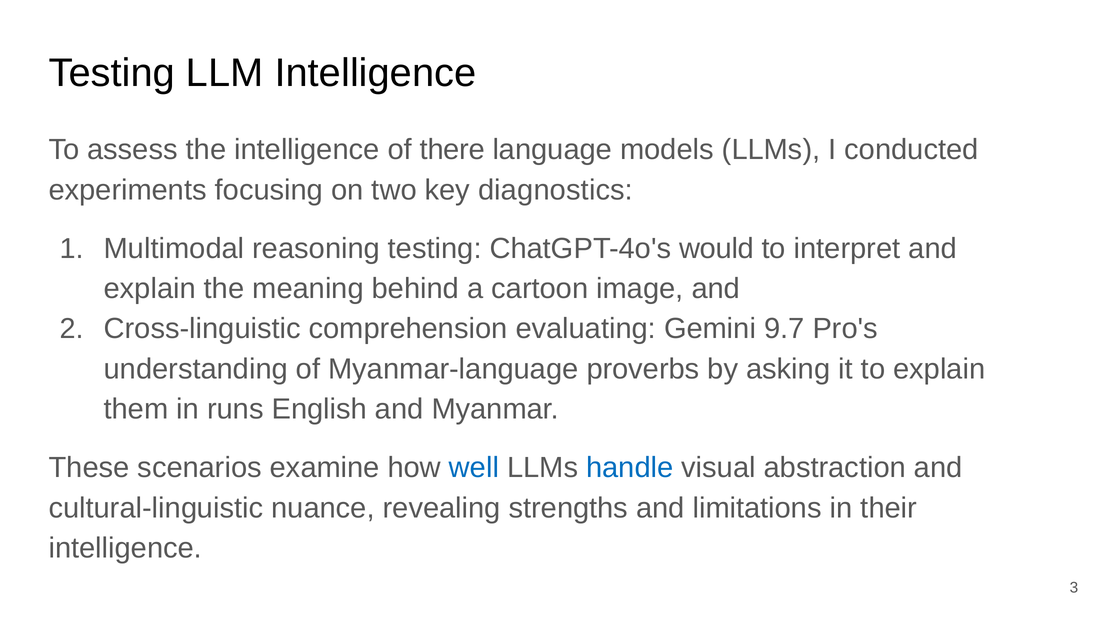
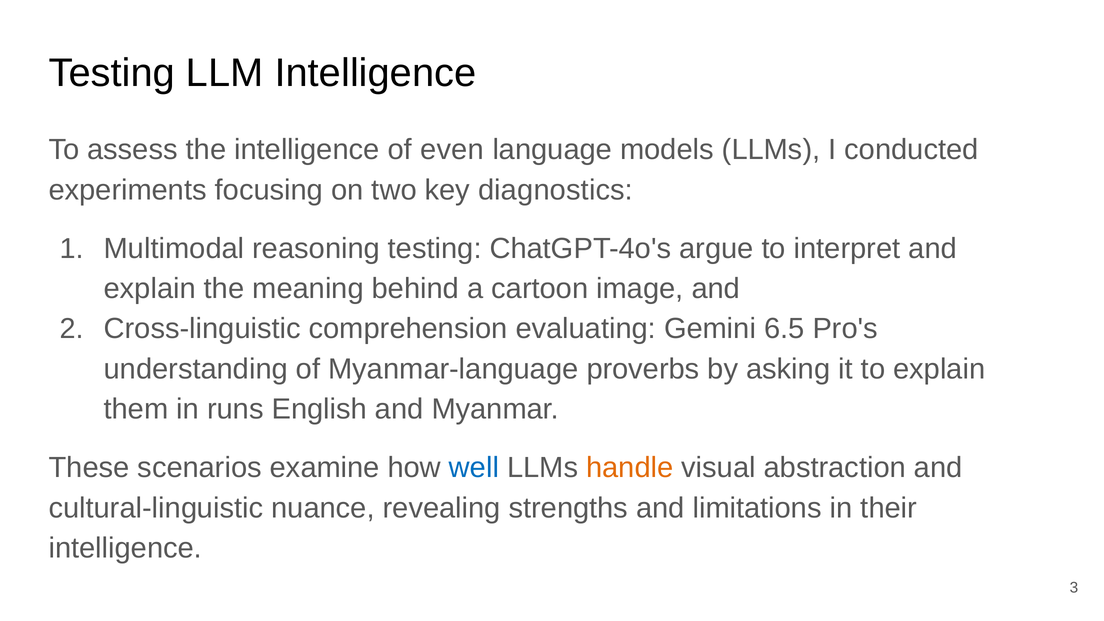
there: there -> even (452, 150)
would: would -> argue (716, 249)
9.7: 9.7 -> 6.5 (784, 329)
handle colour: blue -> orange (630, 468)
